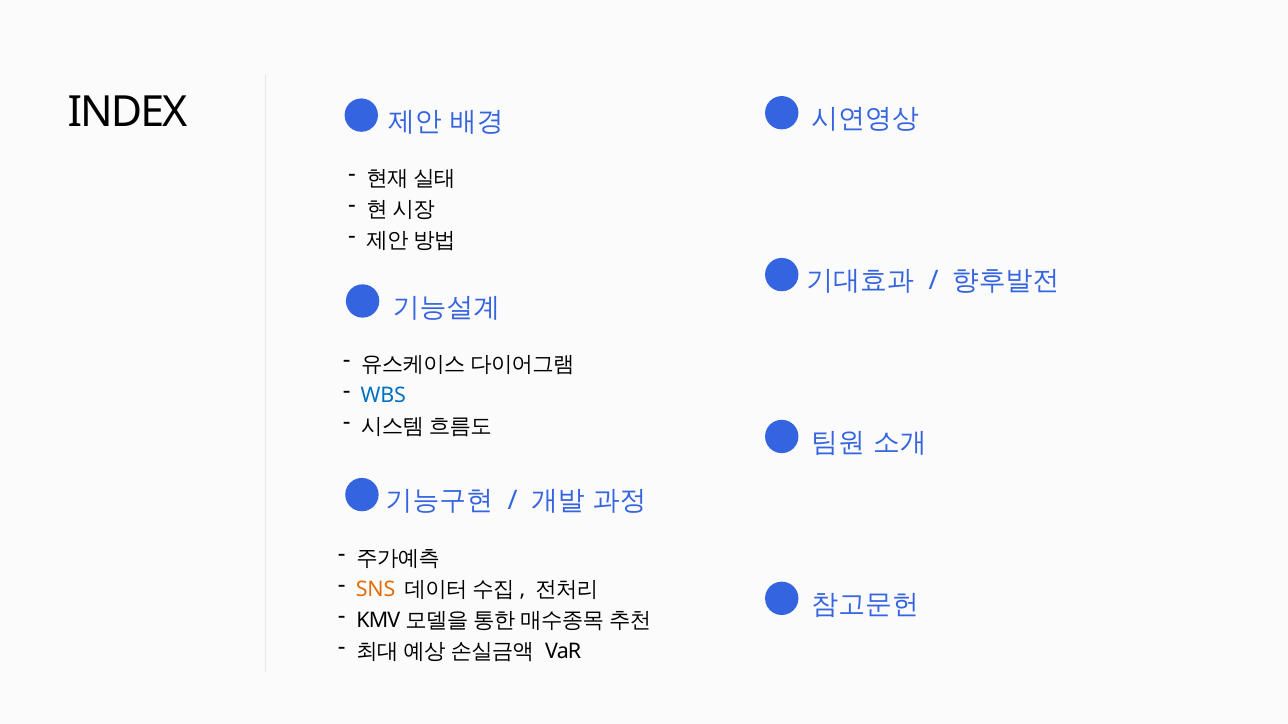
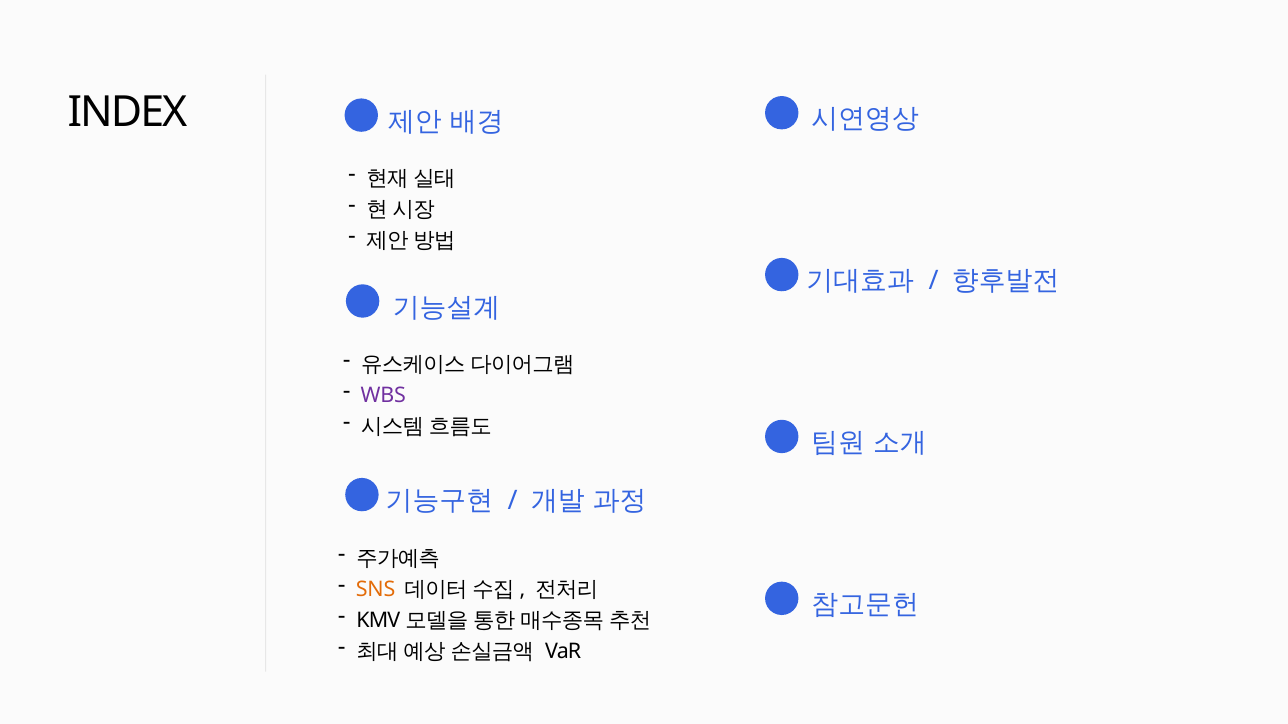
WBS colour: blue -> purple (383, 395)
